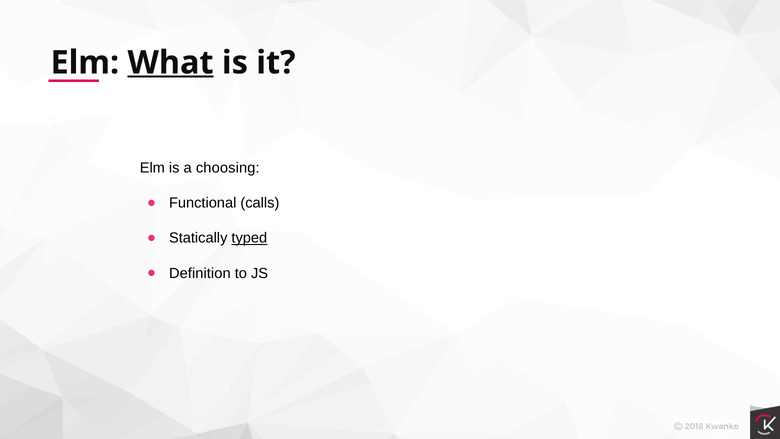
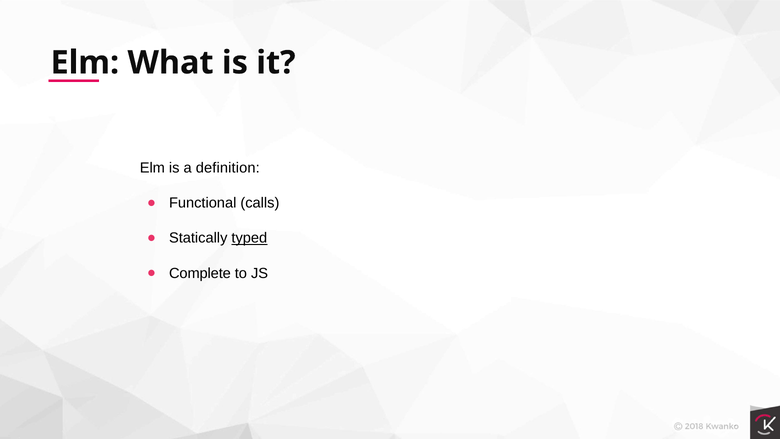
What underline: present -> none (171, 63)
choosing: choosing -> definition (228, 168)
Definition: Definition -> Complete (200, 273)
